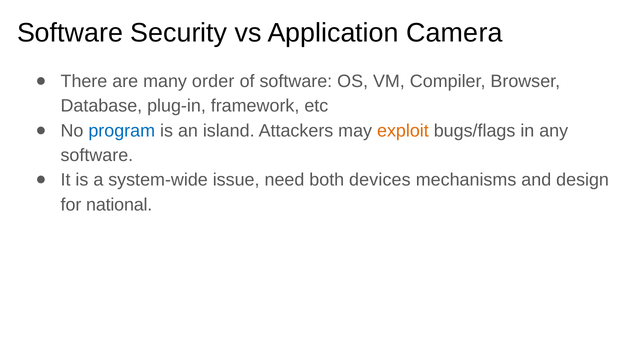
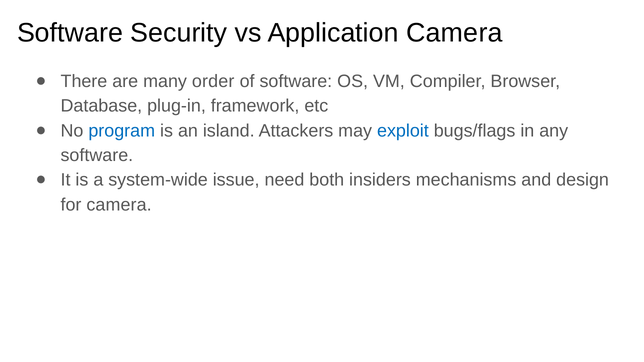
exploit colour: orange -> blue (403, 131)
devices: devices -> insiders (380, 180)
for national: national -> camera (119, 205)
